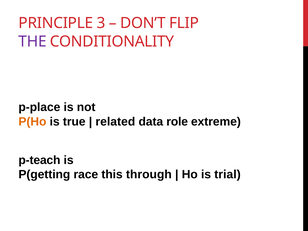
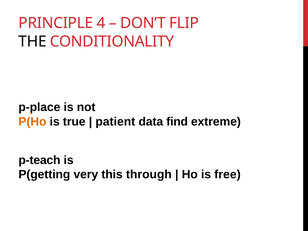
3: 3 -> 4 (101, 23)
THE colour: purple -> black (33, 42)
related: related -> patient (115, 122)
role: role -> find (177, 122)
race: race -> very (86, 175)
trial: trial -> free (227, 175)
